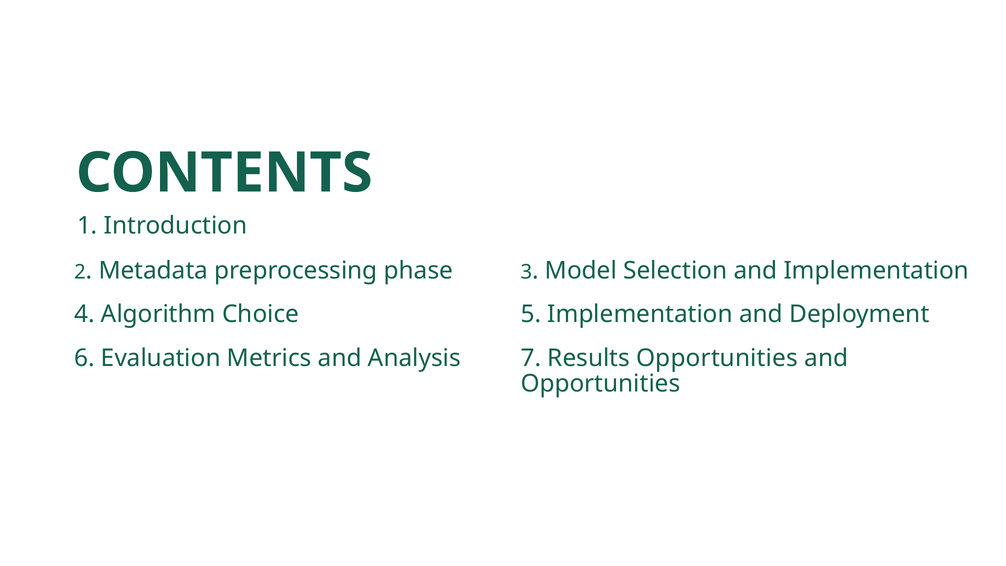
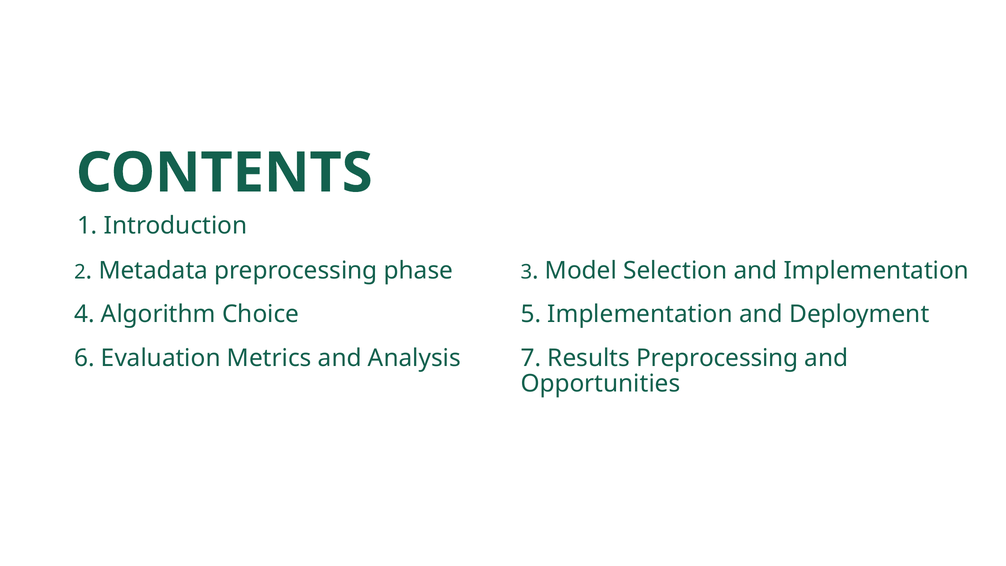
Results Opportunities: Opportunities -> Preprocessing (717, 358)
